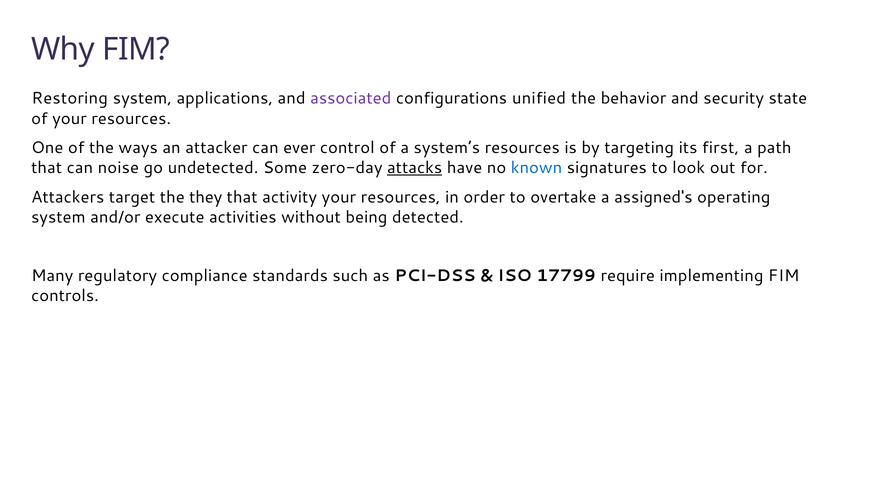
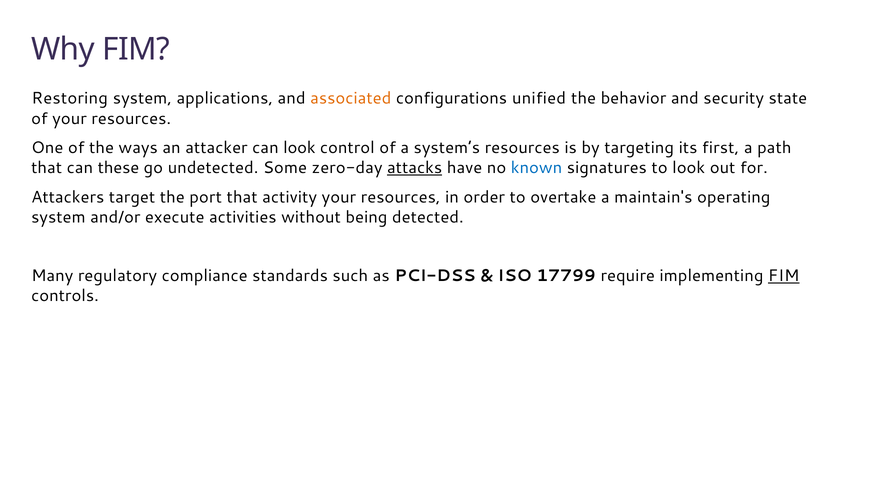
associated colour: purple -> orange (351, 98)
can ever: ever -> look (299, 148)
noise: noise -> these (118, 168)
they: they -> port (206, 197)
assigned's: assigned's -> maintain's (653, 197)
FIM underline: none -> present (784, 276)
